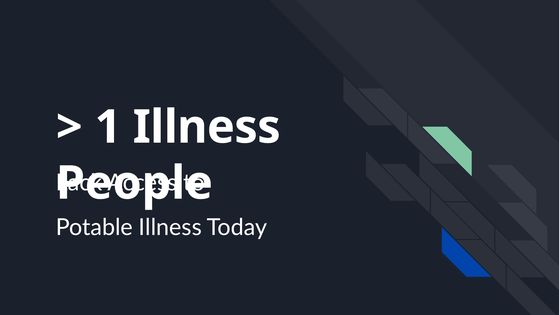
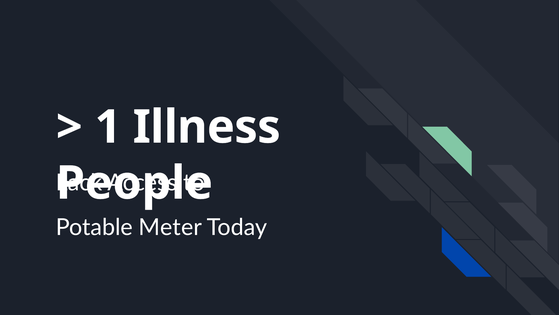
Potable Illness: Illness -> Meter (170, 227)
